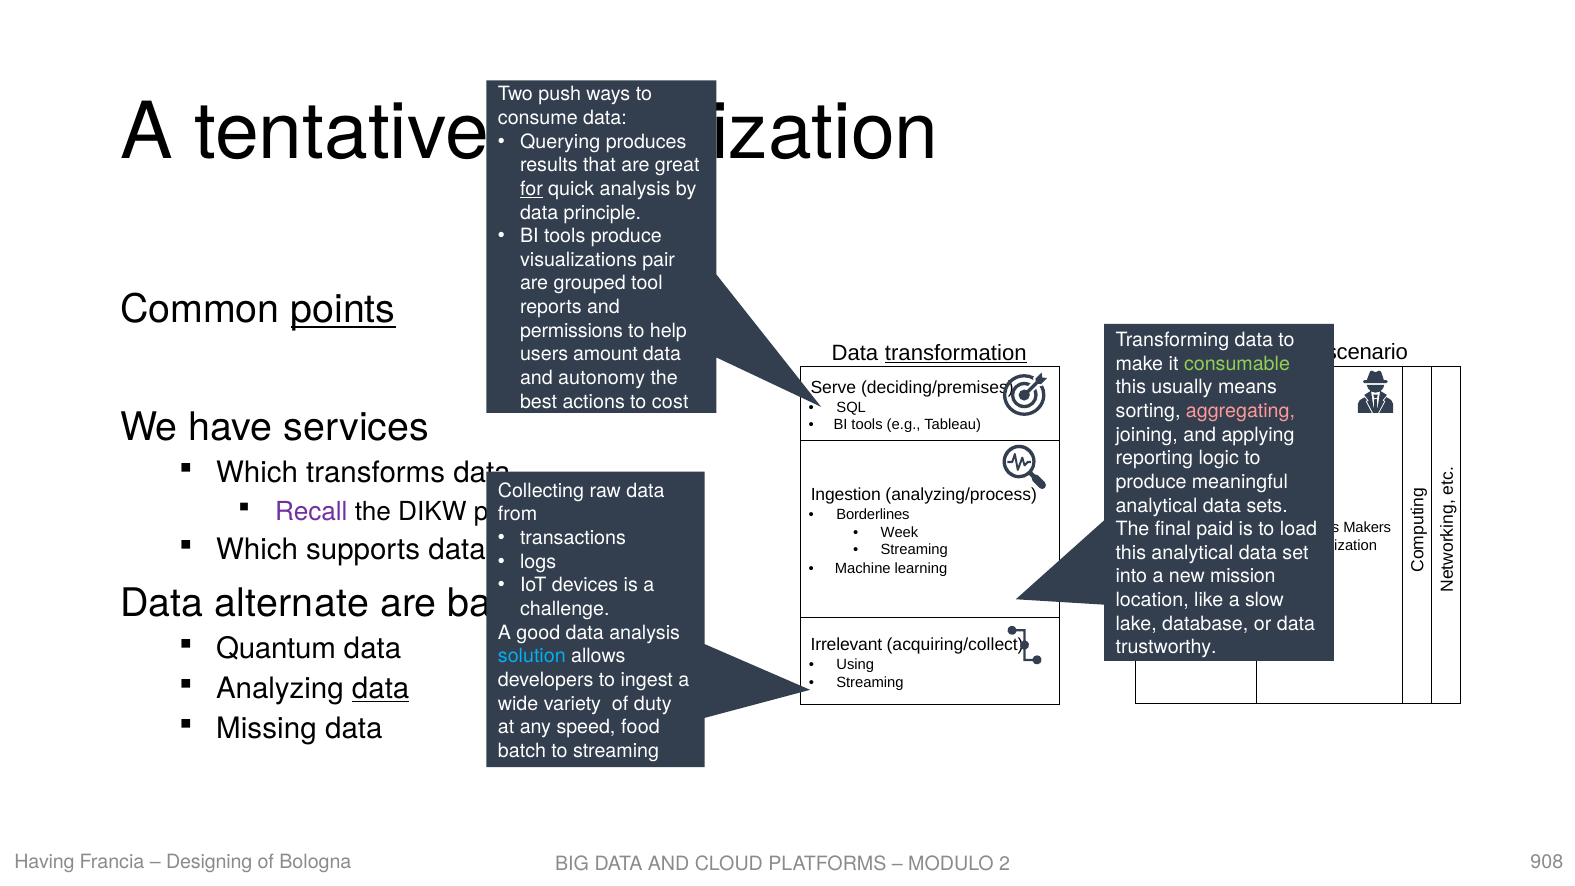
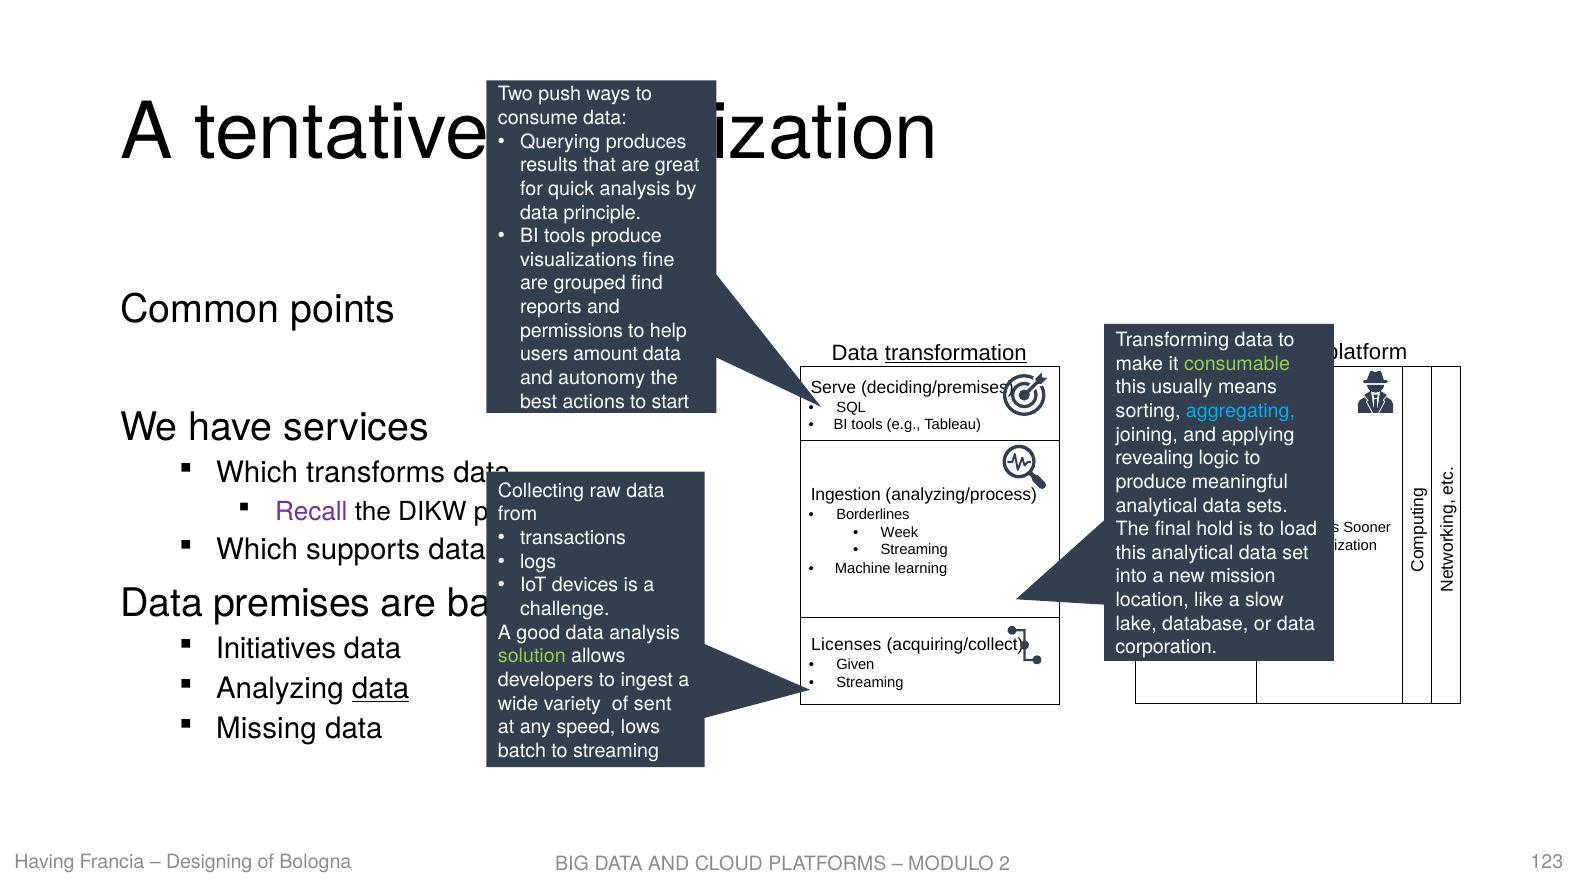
for underline: present -> none (531, 189)
pair: pair -> fine (659, 260)
tool: tool -> find (647, 283)
points underline: present -> none (343, 310)
scenario: scenario -> platform (1367, 352)
cost: cost -> start (670, 401)
aggregating colour: pink -> light blue (1241, 411)
reporting: reporting -> revealing (1154, 458)
Makers: Makers -> Sooner (1367, 528)
paid: paid -> hold (1215, 529)
alternate: alternate -> premises (292, 603)
Quantum: Quantum -> Initiatives (276, 649)
Irrelevant: Irrelevant -> Licenses (846, 645)
trustworthy: trustworthy -> corporation (1166, 647)
solution colour: light blue -> light green (532, 656)
Using: Using -> Given (855, 665)
duty: duty -> sent (653, 703)
food: food -> lows (641, 727)
908: 908 -> 123 (1547, 861)
